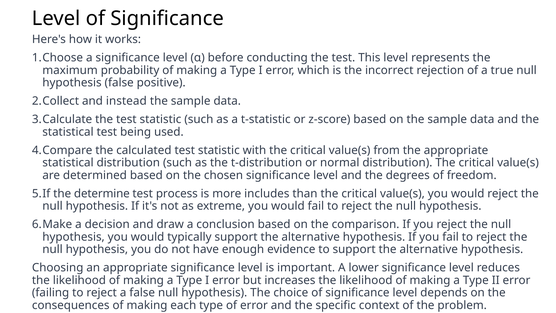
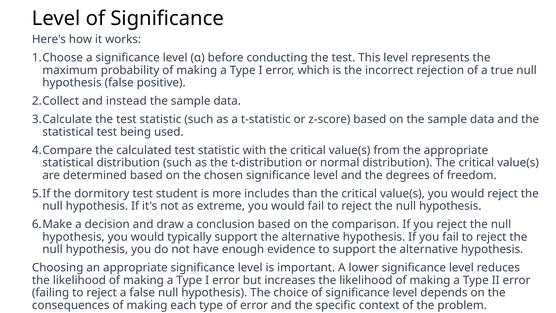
determine: determine -> dormitory (102, 193)
process: process -> student (177, 193)
